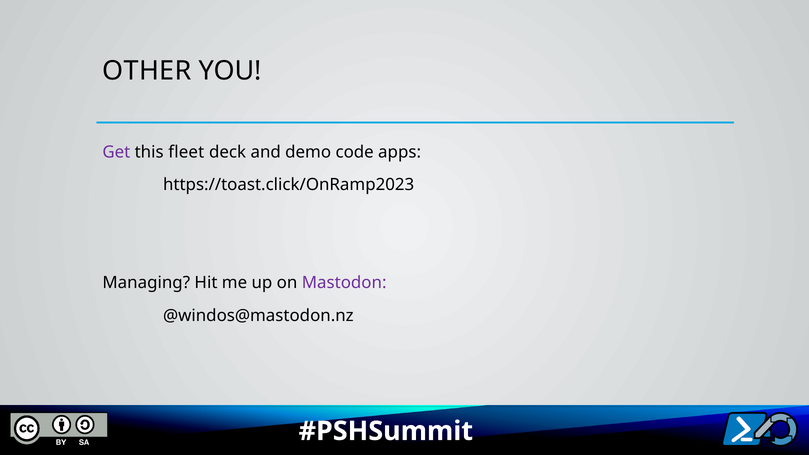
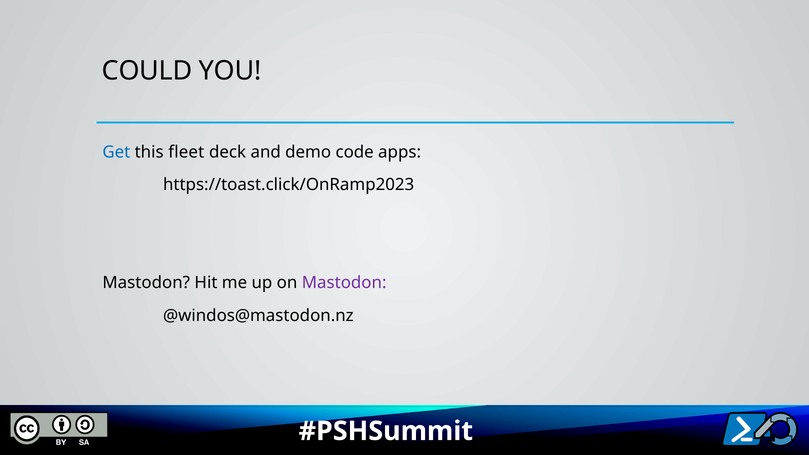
OTHER: OTHER -> COULD (147, 71)
Get colour: purple -> blue (116, 152)
Managing: Managing -> Mastodon (146, 283)
